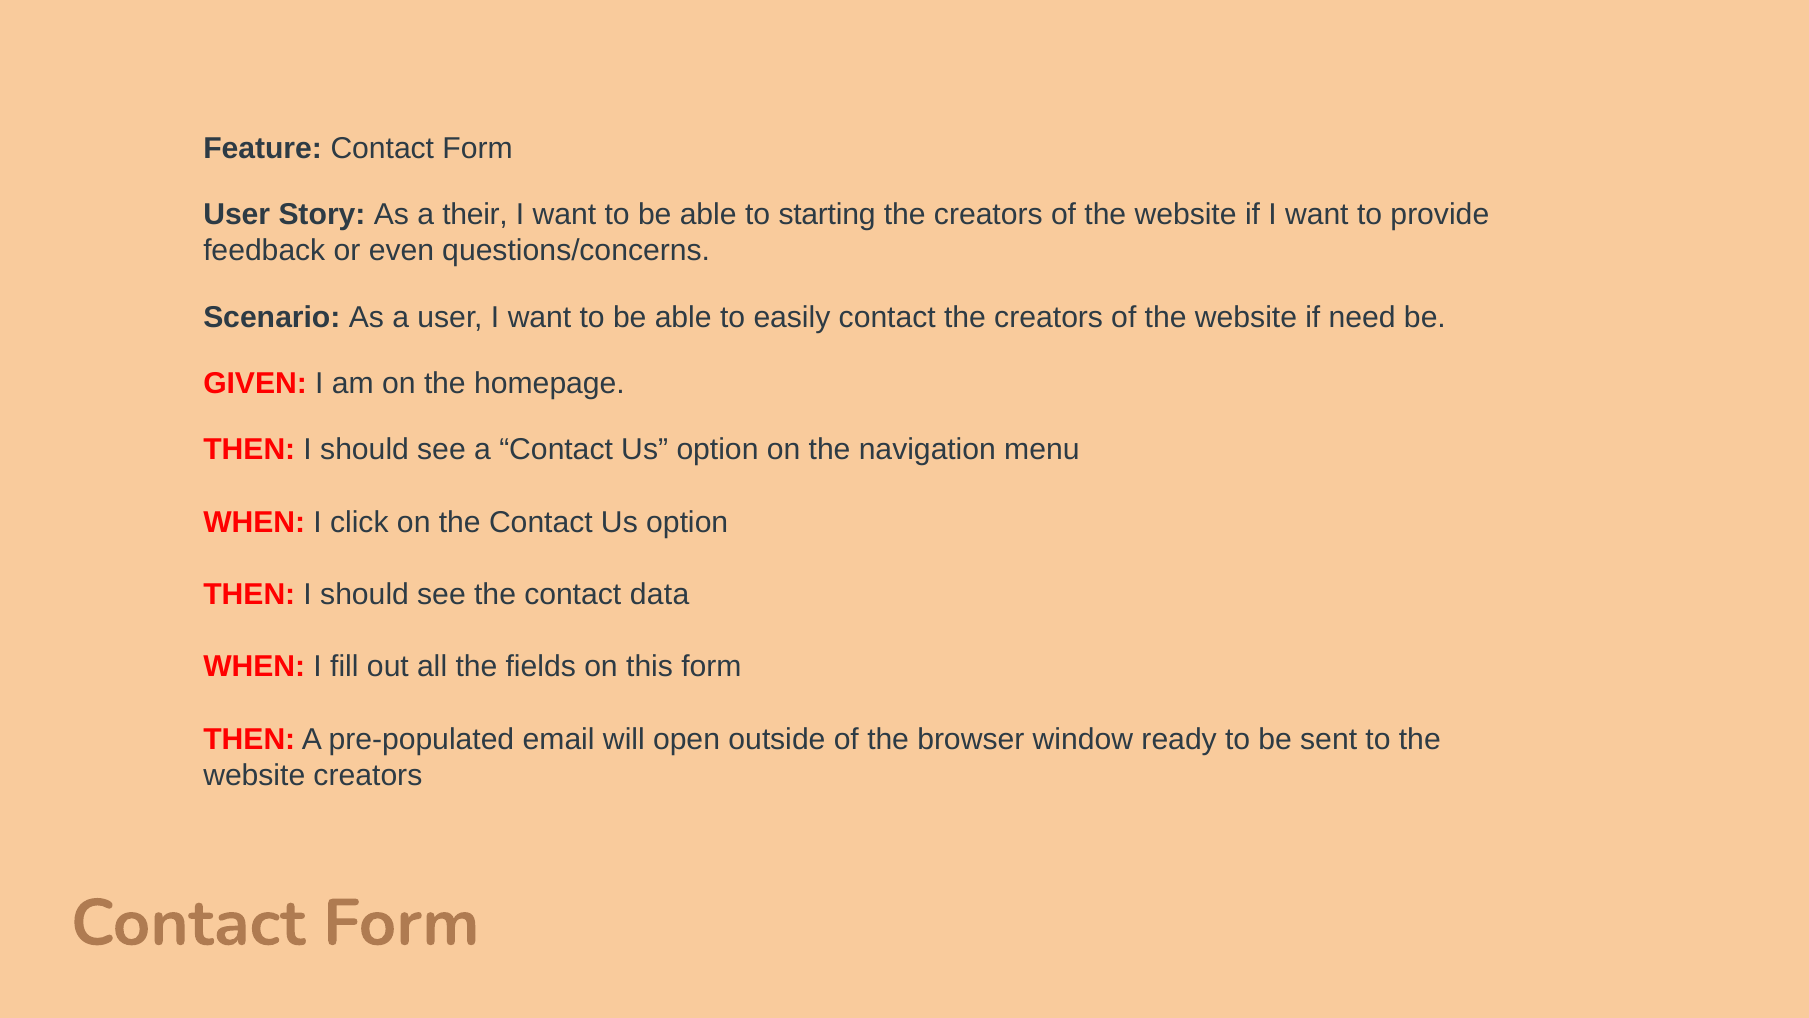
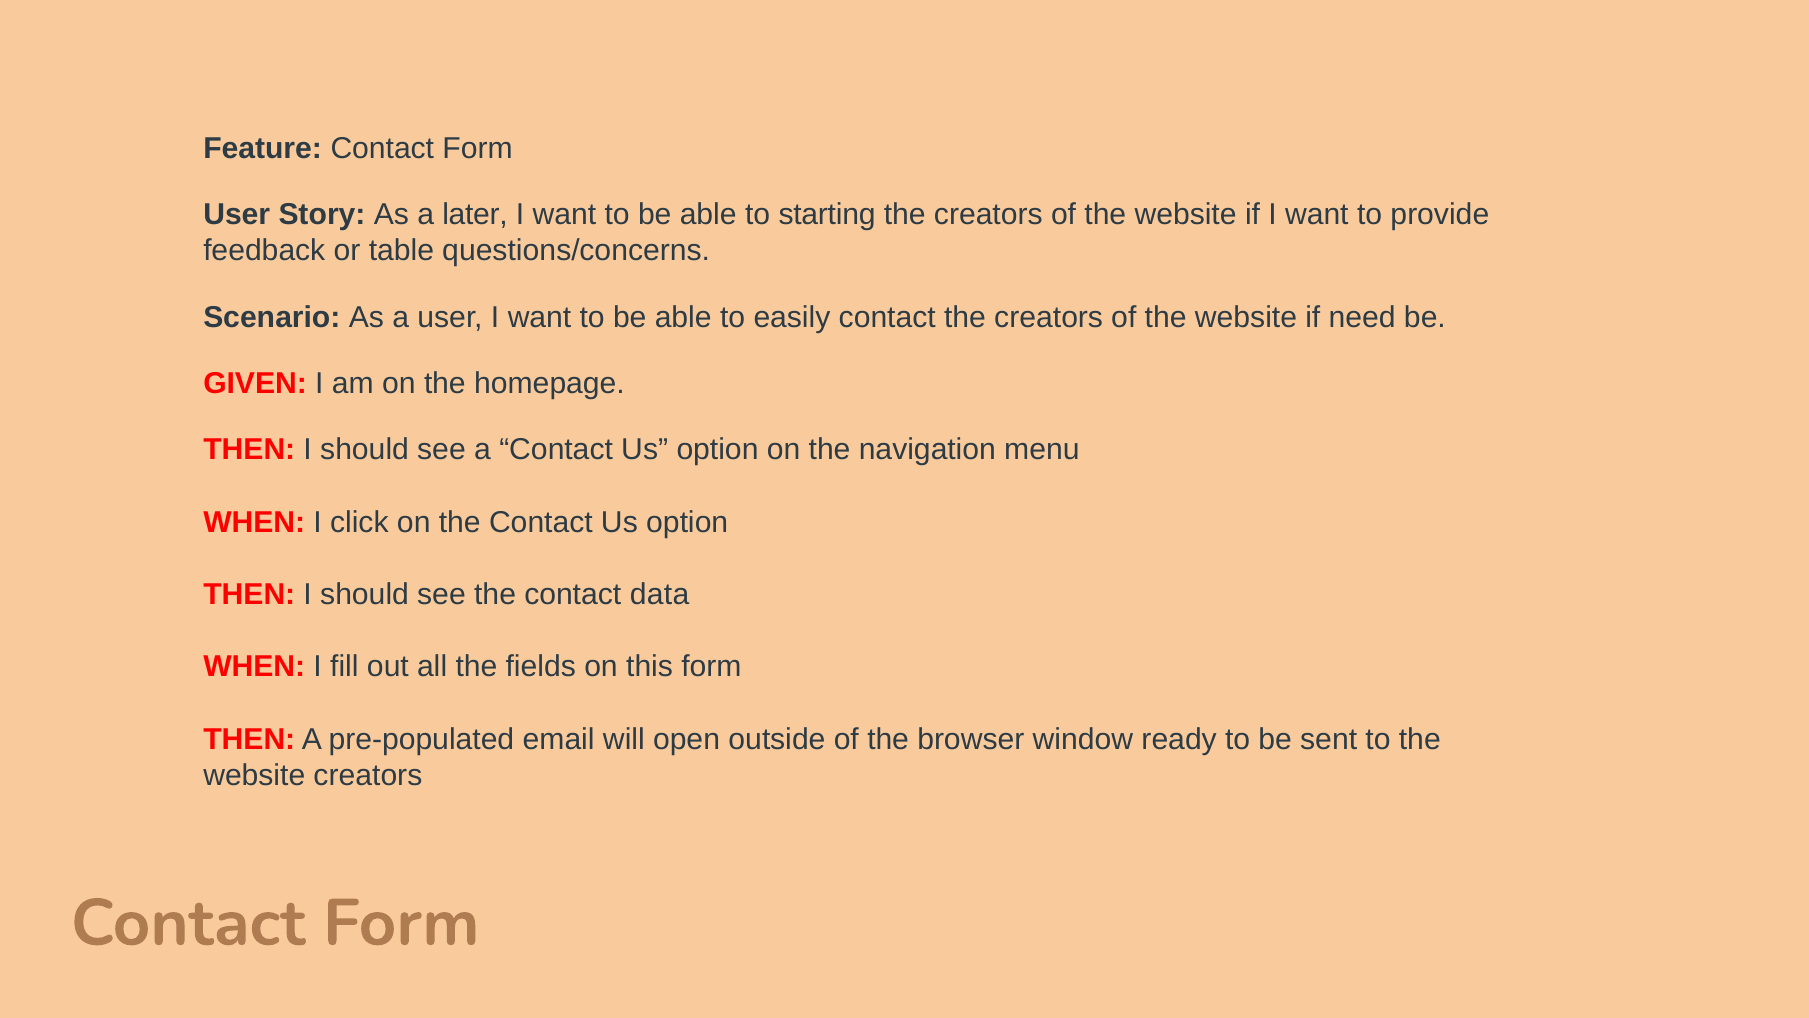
their: their -> later (475, 214)
even: even -> table (401, 251)
